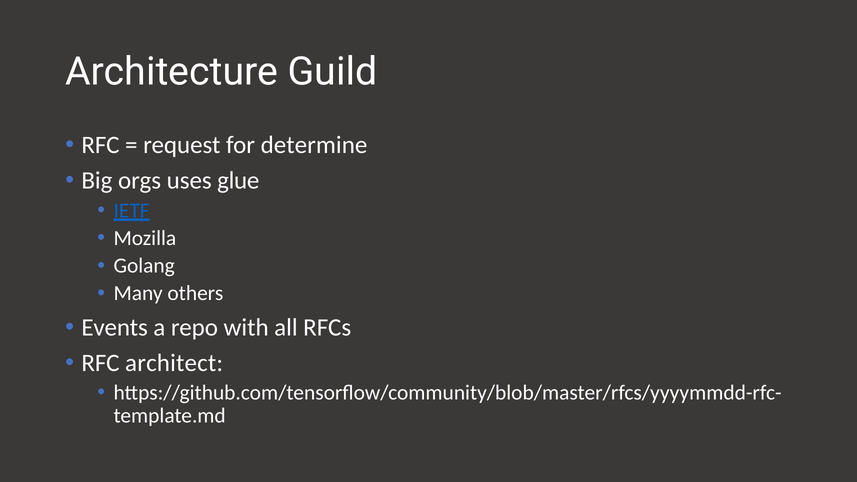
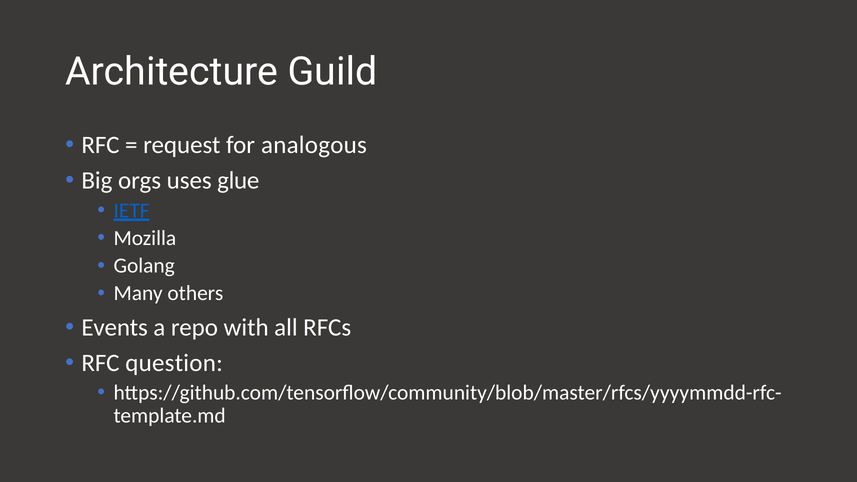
determine: determine -> analogous (314, 145)
architect: architect -> question (174, 363)
